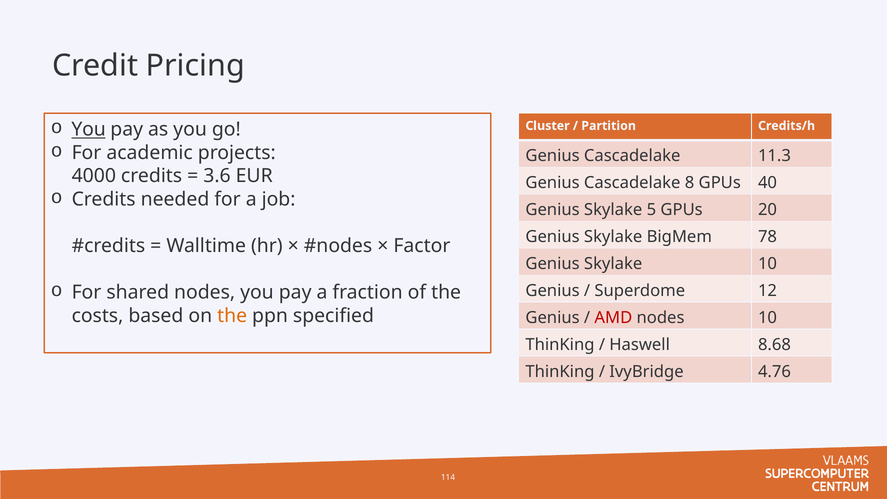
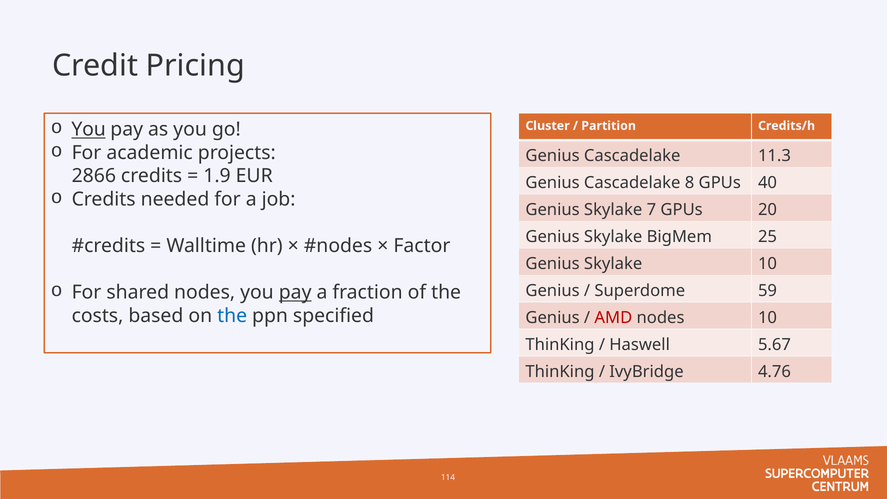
4000: 4000 -> 2866 (94, 176)
3.6: 3.6 -> 1.9 (217, 176)
5: 5 -> 7 (651, 210)
78: 78 -> 25 (768, 237)
pay underline: none -> present (295, 292)
12: 12 -> 59 (768, 291)
the colour: orange -> blue (232, 316)
8.68: 8.68 -> 5.67 (774, 345)
